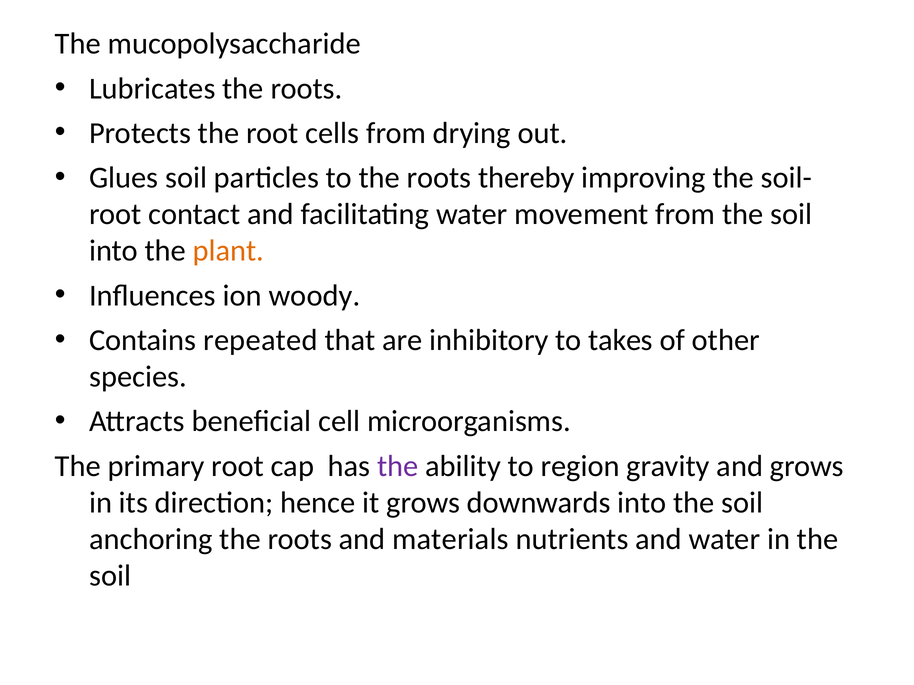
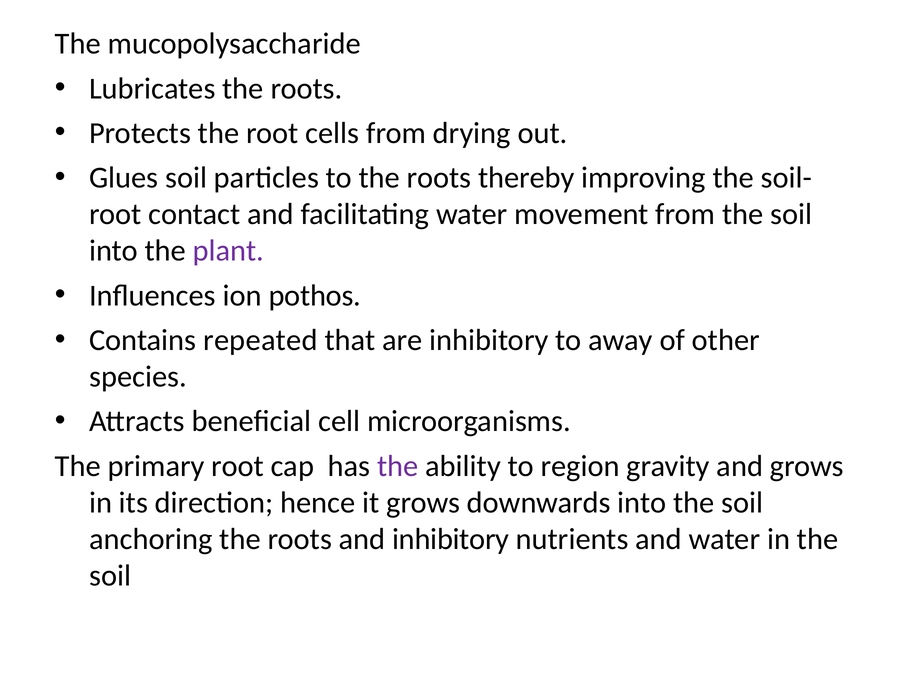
plant colour: orange -> purple (228, 251)
woody: woody -> pothos (315, 296)
takes: takes -> away (621, 340)
and materials: materials -> inhibitory (451, 539)
